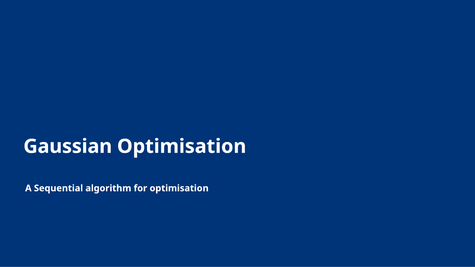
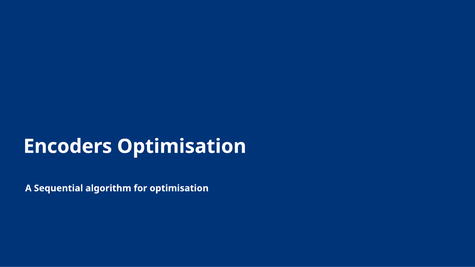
Gaussian: Gaussian -> Encoders (68, 146)
